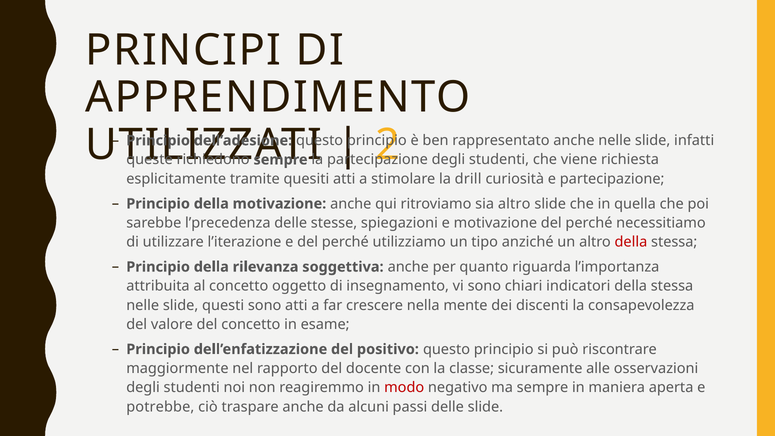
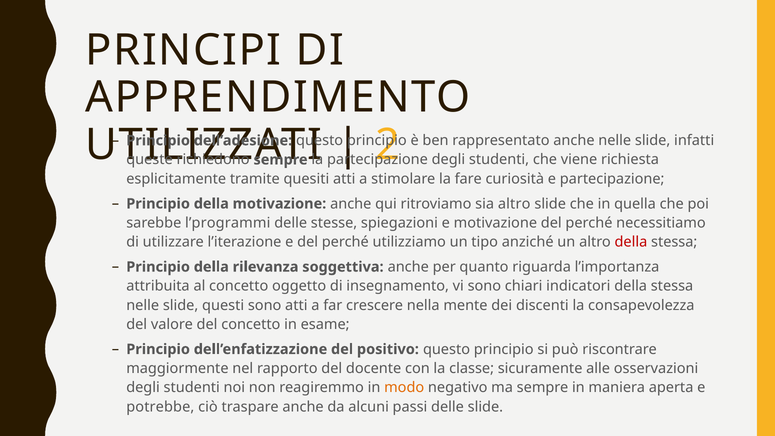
drill: drill -> fare (468, 179)
l’precedenza: l’precedenza -> l’programmi (228, 223)
modo colour: red -> orange (404, 388)
